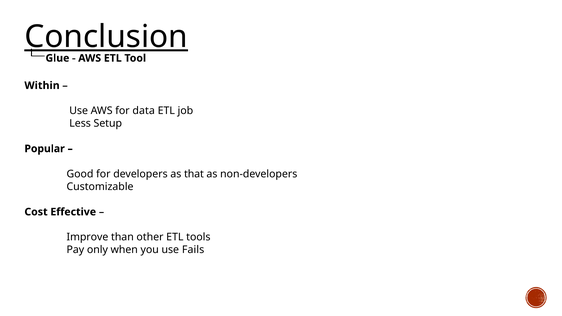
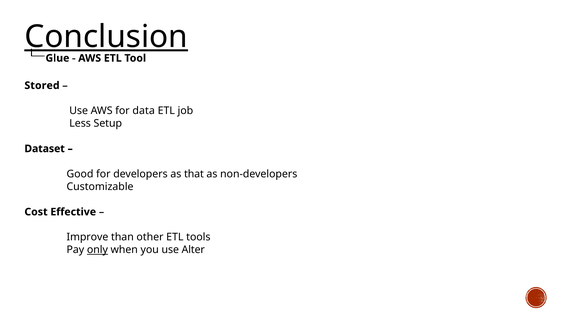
Within: Within -> Stored (42, 86)
Popular: Popular -> Dataset (45, 149)
only underline: none -> present (97, 250)
Fails: Fails -> Alter (193, 250)
